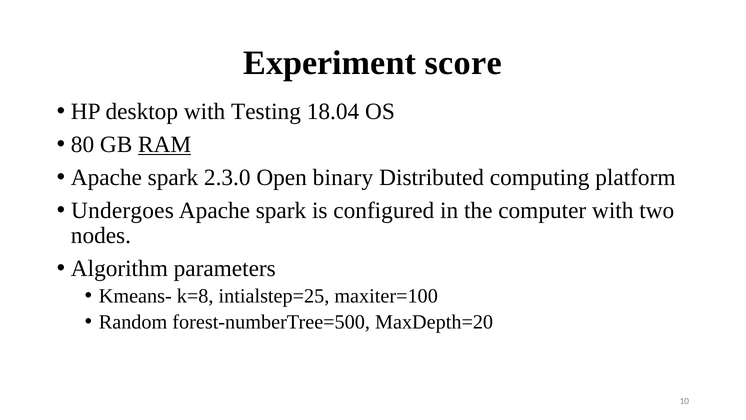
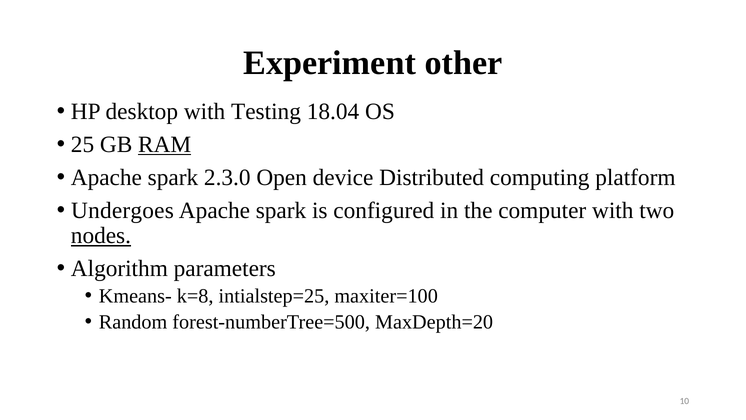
score: score -> other (463, 63)
80: 80 -> 25 (83, 144)
binary: binary -> device (343, 177)
nodes underline: none -> present (101, 235)
